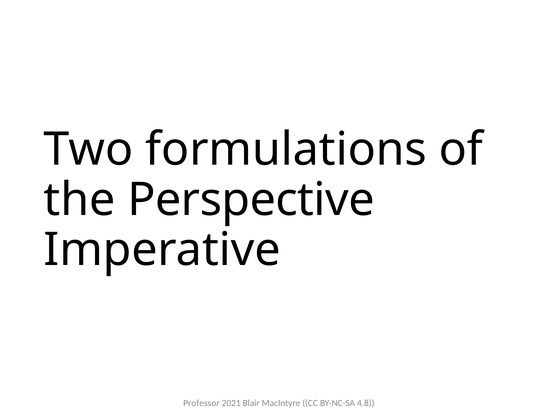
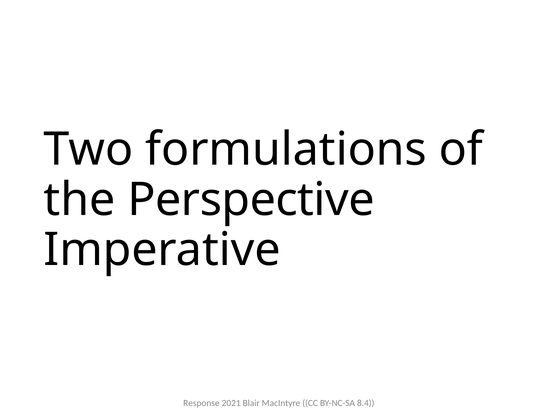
Professor: Professor -> Response (201, 404)
4.8: 4.8 -> 8.4 (366, 404)
